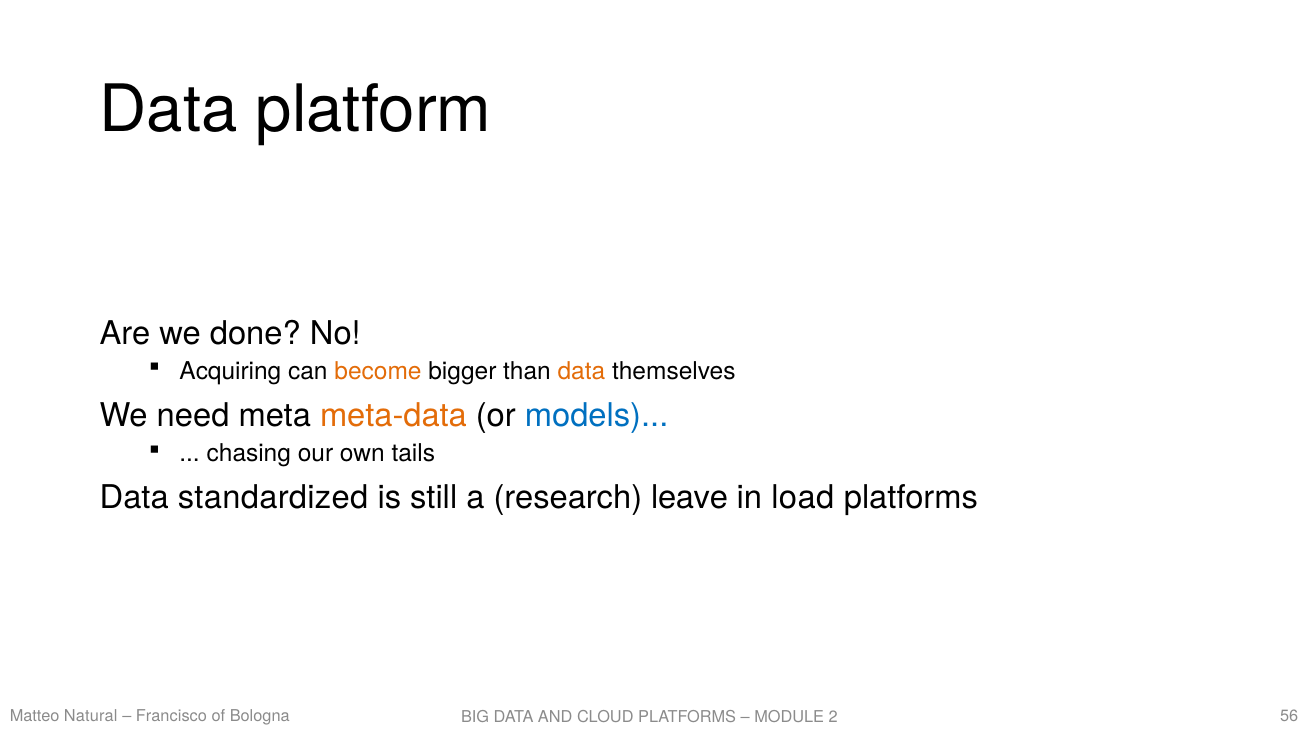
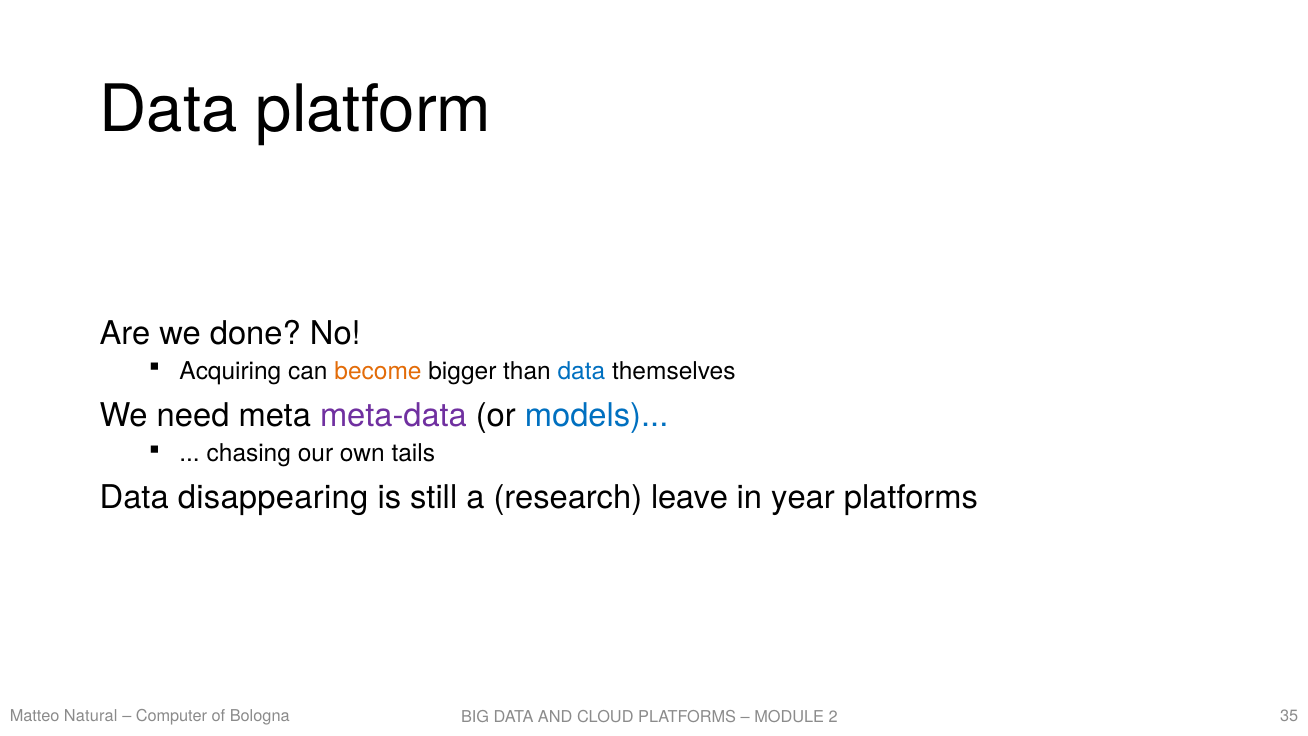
data colour: orange -> blue (581, 371)
meta-data colour: orange -> purple (393, 416)
standardized: standardized -> disappearing (273, 498)
load: load -> year (803, 498)
Francisco: Francisco -> Computer (171, 715)
56: 56 -> 35 (1289, 715)
